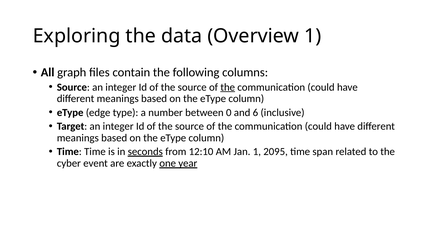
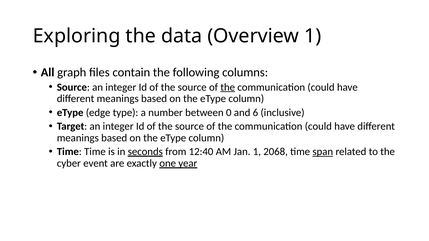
12:10: 12:10 -> 12:40 (201, 152)
2095: 2095 -> 2068 (276, 152)
span underline: none -> present (323, 152)
